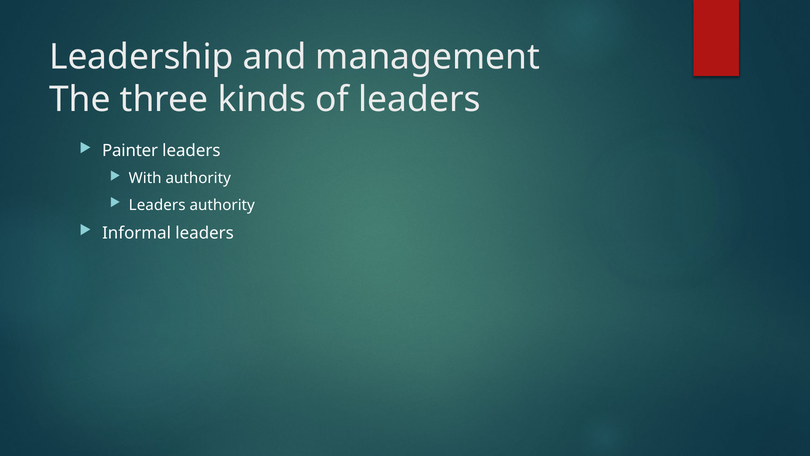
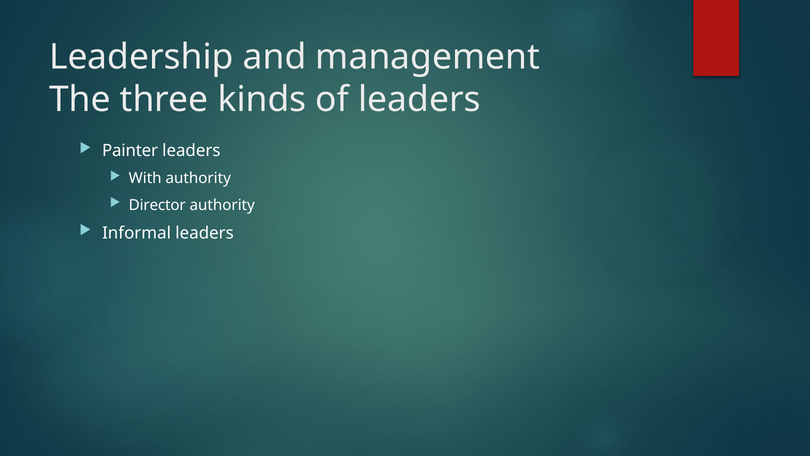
Leaders: Leaders -> Director (157, 205)
